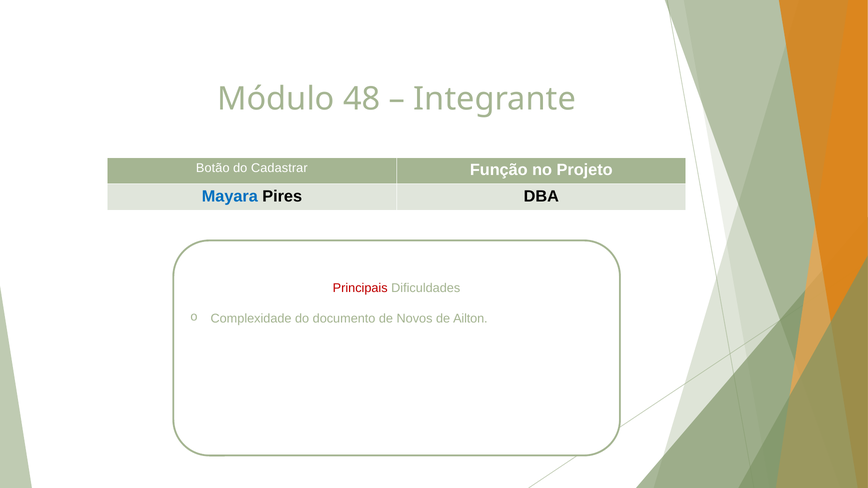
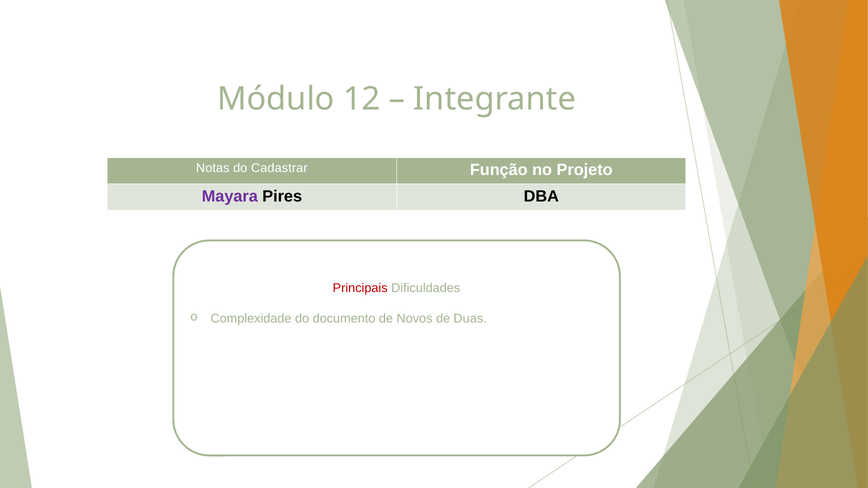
48: 48 -> 12 (362, 99)
Botão: Botão -> Notas (213, 168)
Mayara colour: blue -> purple (230, 197)
Ailton: Ailton -> Duas (470, 319)
